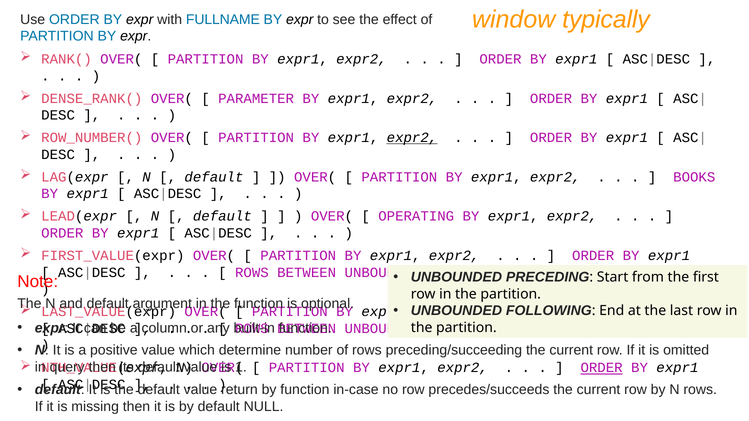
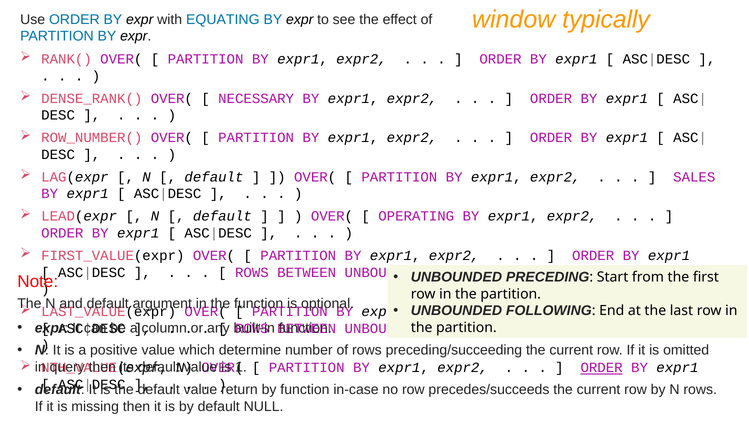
FULLNAME: FULLNAME -> EQUATING (223, 19)
PARAMETER: PARAMETER -> NECESSARY (256, 98)
expr2 underline: present -> none (412, 138)
BOOKS: BOOKS -> SALES (694, 177)
